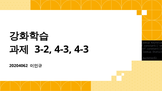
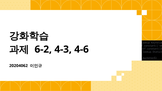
3-2: 3-2 -> 6-2 (43, 49)
4-3 4-3: 4-3 -> 4-6 (82, 49)
